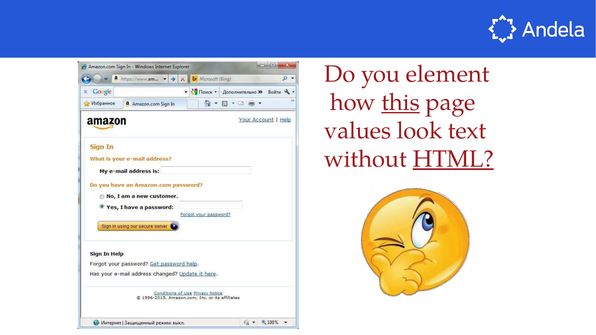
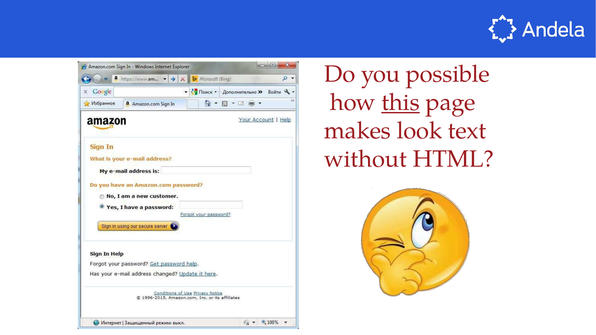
element: element -> possible (448, 74)
values: values -> makes (358, 131)
HTML underline: present -> none (453, 159)
